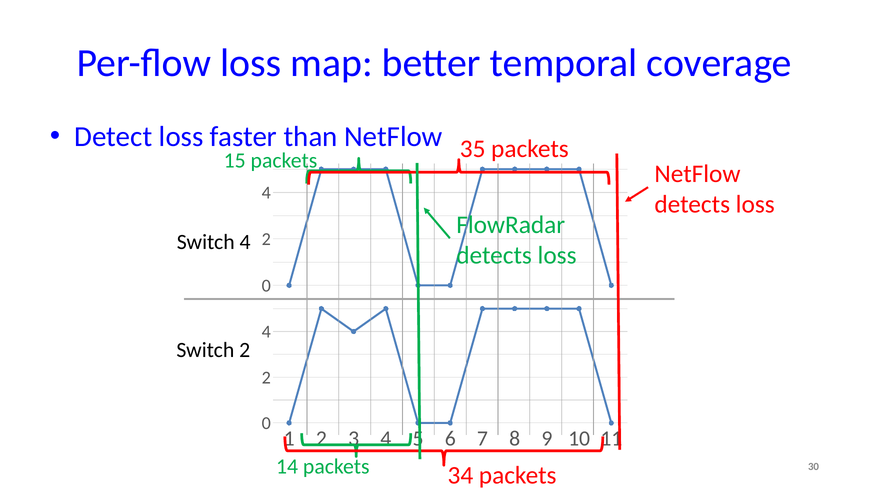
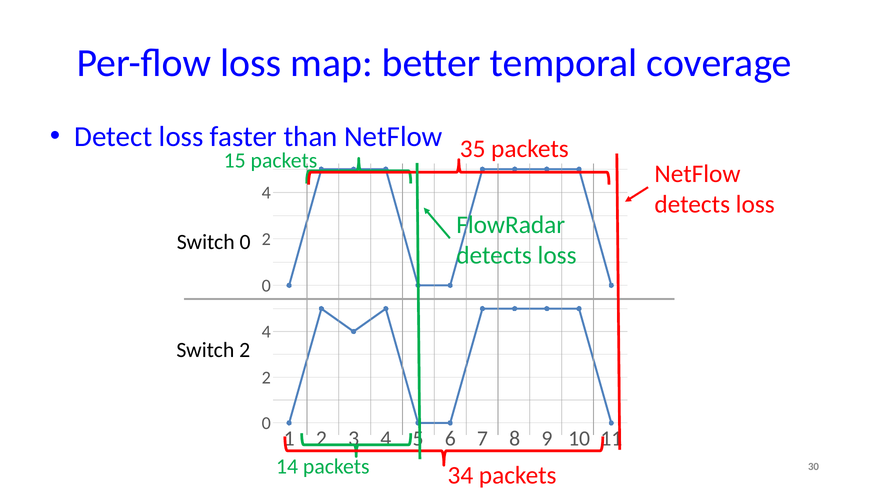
Switch 4: 4 -> 0 (245, 242)
